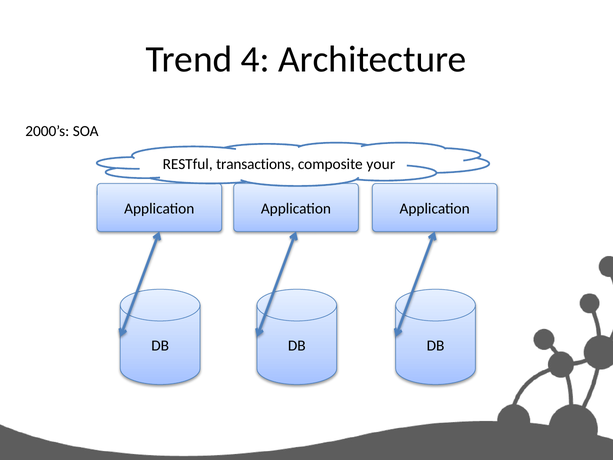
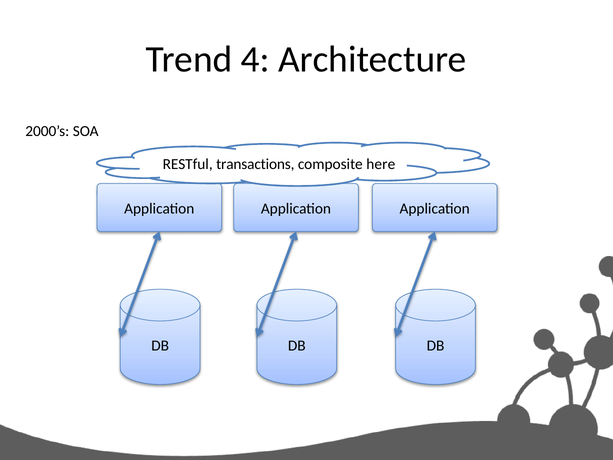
your: your -> here (381, 164)
